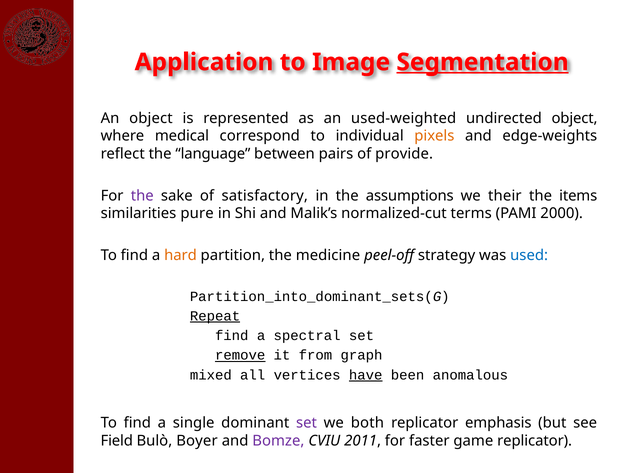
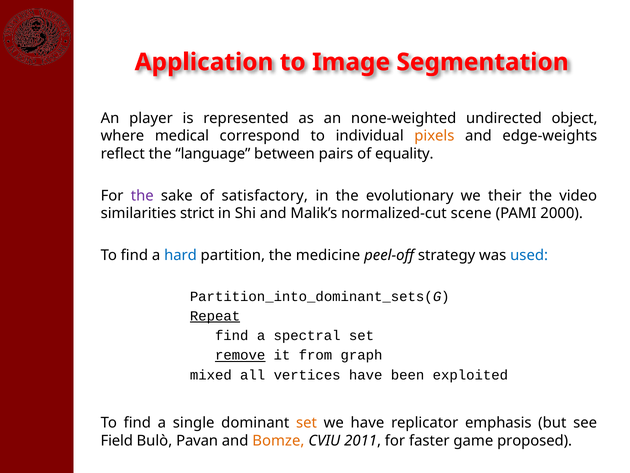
Segmentation underline: present -> none (483, 62)
An object: object -> player (151, 118)
used-weighted: used-weighted -> none-weighted (404, 118)
provide: provide -> equality (404, 154)
assumptions: assumptions -> evolutionary (410, 195)
items: items -> video (578, 195)
pure: pure -> strict (197, 213)
terms: terms -> scene (471, 213)
hard colour: orange -> blue (180, 255)
have underline: present -> none (366, 375)
anomalous: anomalous -> exploited (470, 375)
set colour: purple -> orange (306, 423)
we both: both -> have (367, 423)
Boyer: Boyer -> Pavan (197, 440)
Bomze colour: purple -> orange (278, 440)
game replicator: replicator -> proposed (535, 440)
